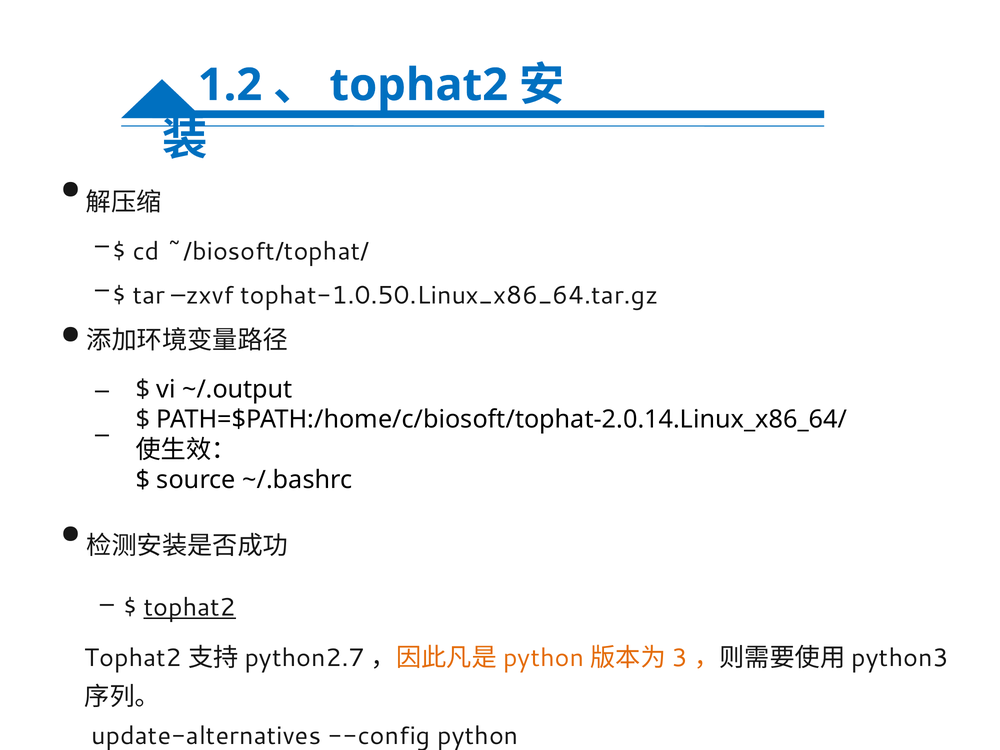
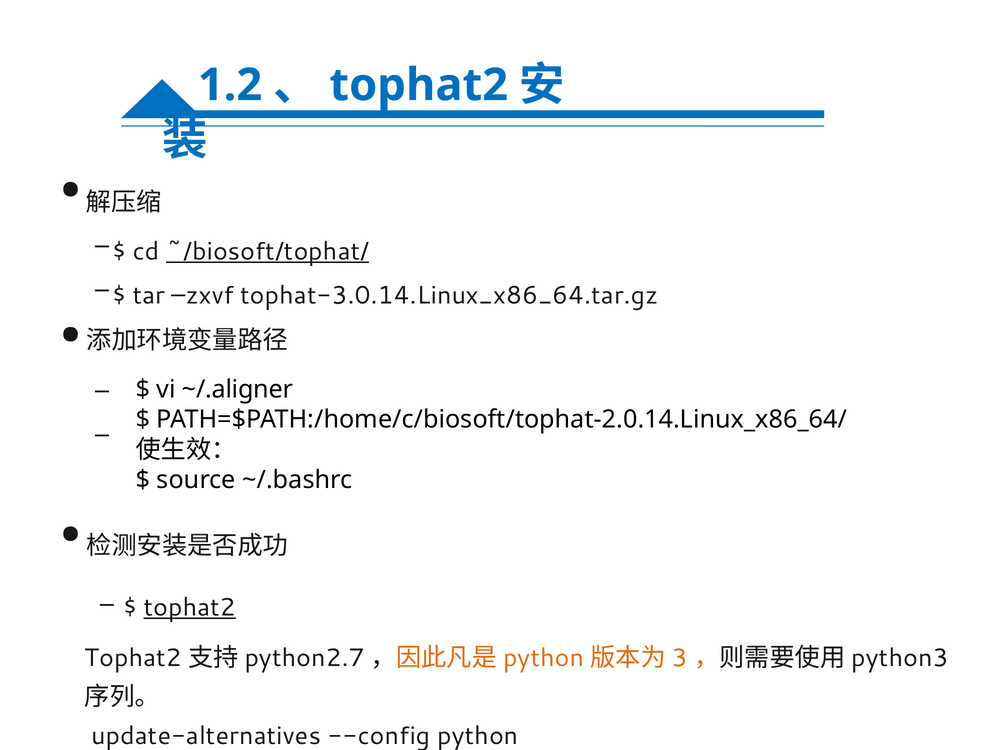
~/biosoft/tophat/ underline: none -> present (268, 251)
tophat-1.0.50.Linux_x86_64.tar.gz: tophat-1.0.50.Linux_x86_64.tar.gz -> tophat-3.0.14.Linux_x86_64.tar.gz (450, 295)
~/.output: ~/.output -> ~/.aligner (237, 389)
